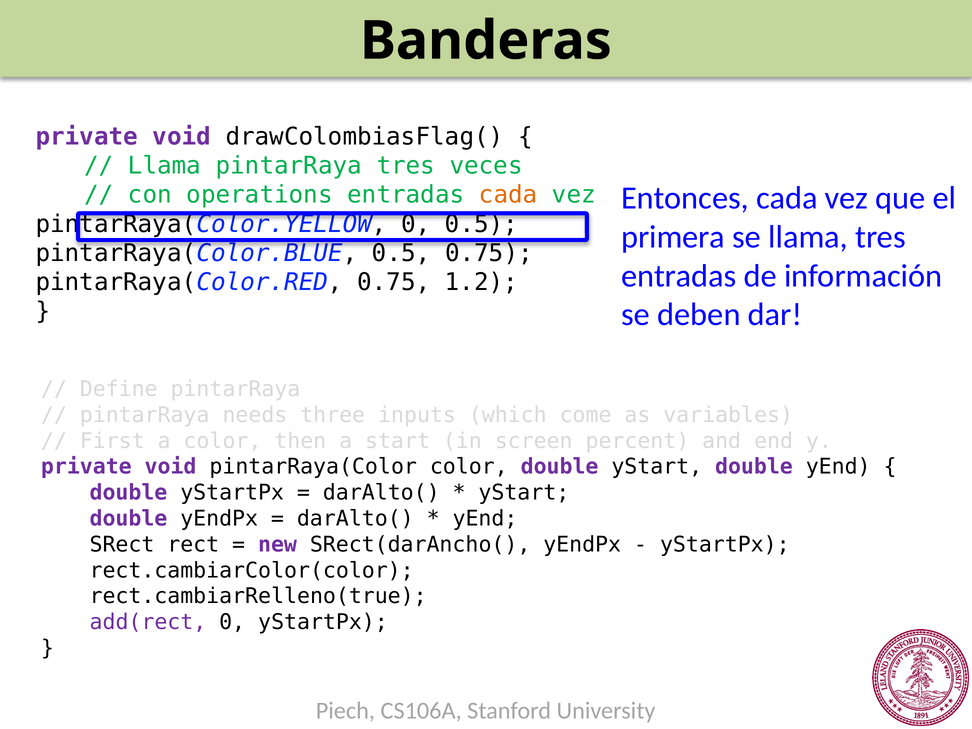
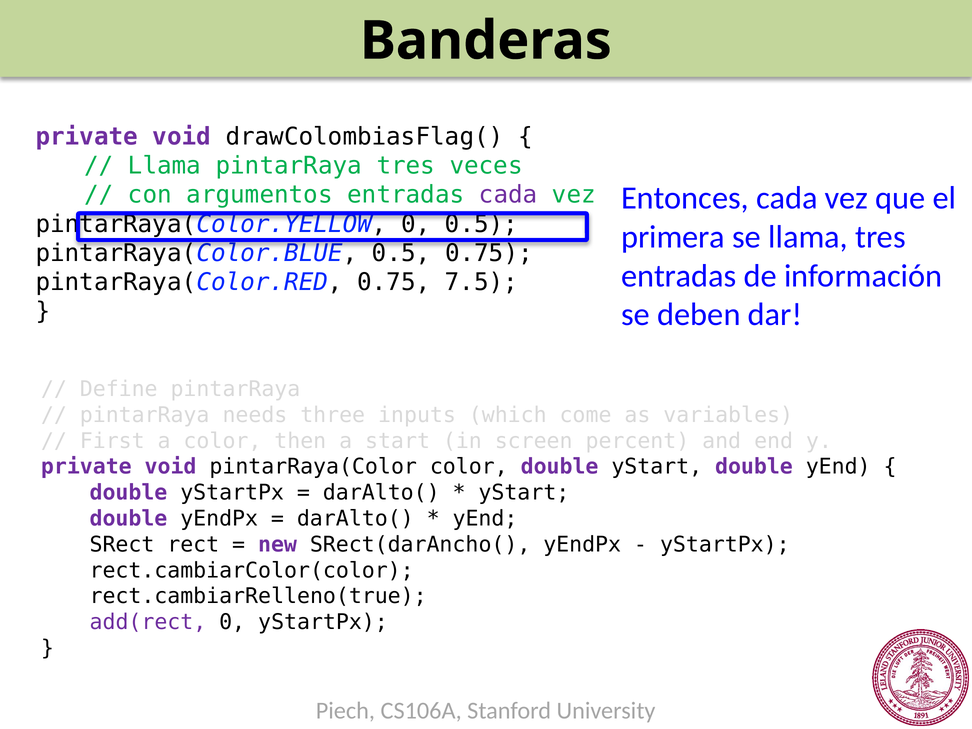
operations: operations -> argumentos (260, 195)
cada colour: orange -> purple (508, 195)
1.2: 1.2 -> 7.5 (481, 282)
